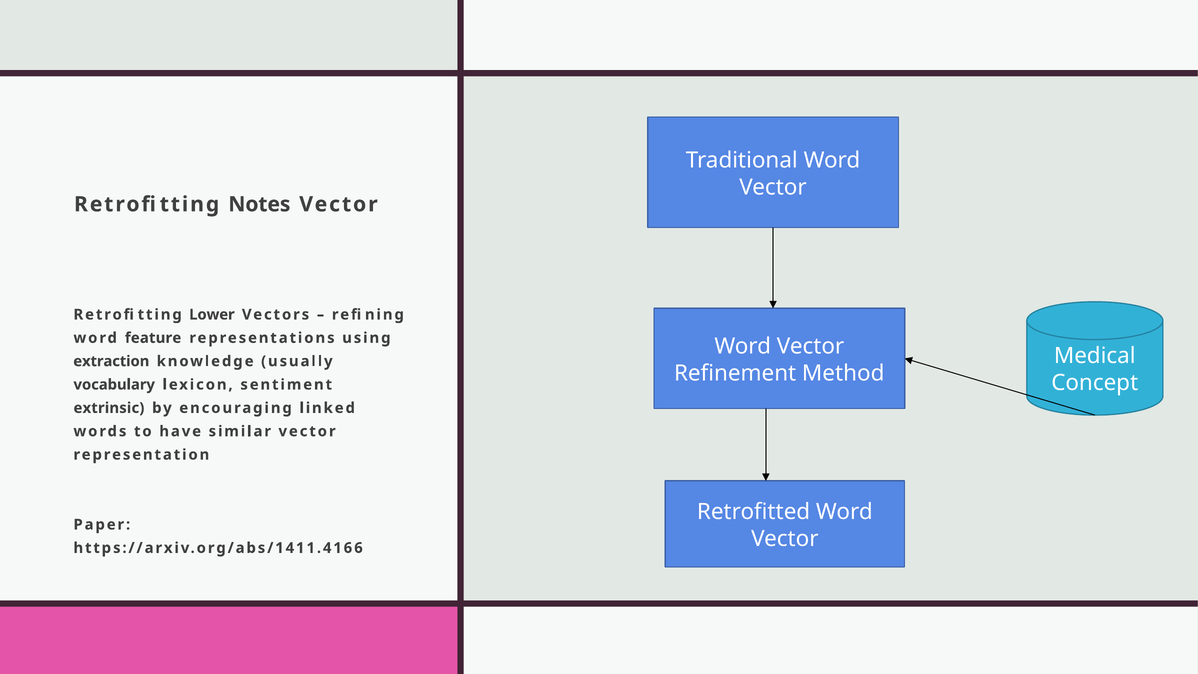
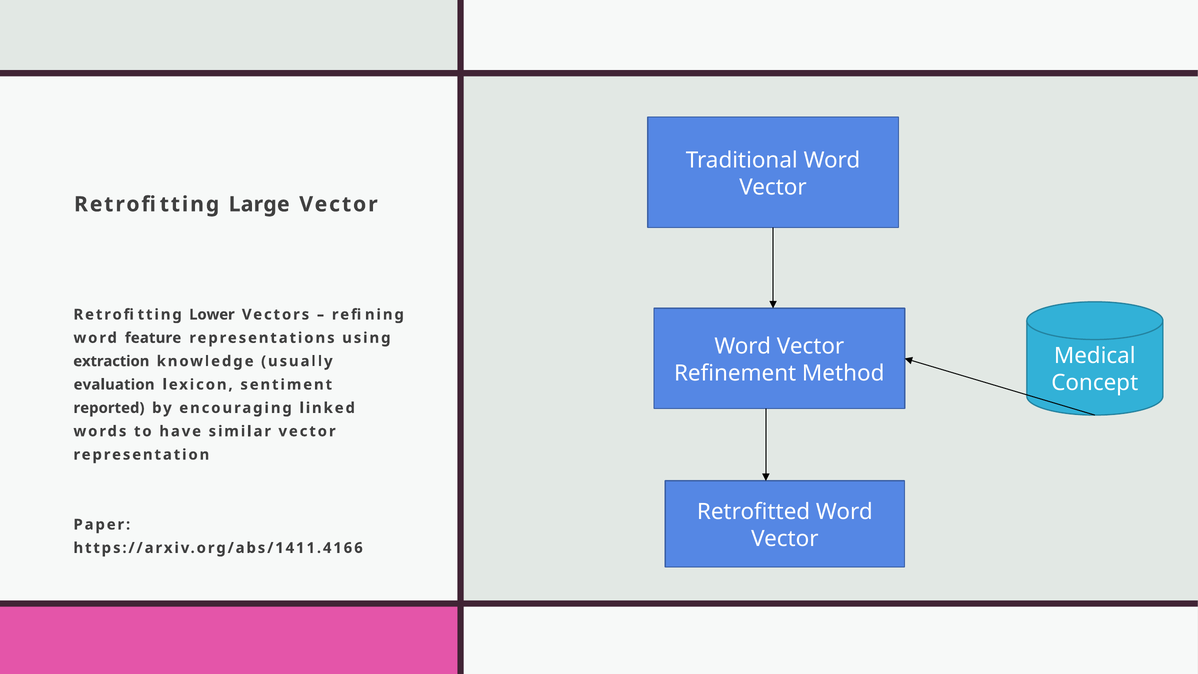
Notes: Notes -> Large (259, 204)
vocabulary: vocabulary -> evaluation (114, 385)
extrinsic: extrinsic -> reported (109, 408)
